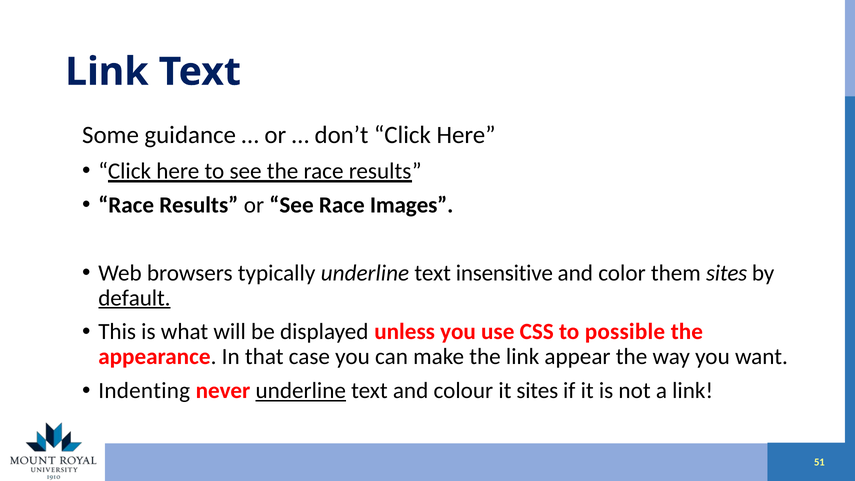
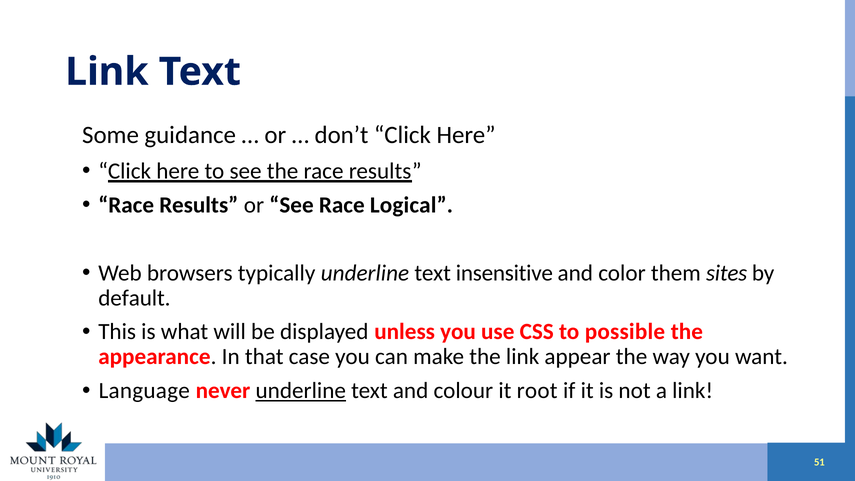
Images: Images -> Logical (411, 205)
default underline: present -> none (134, 298)
Indenting: Indenting -> Language (144, 391)
it sites: sites -> root (537, 391)
